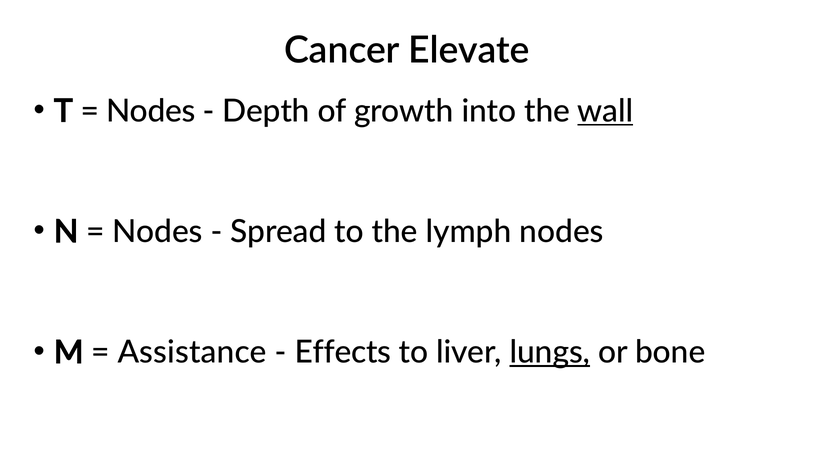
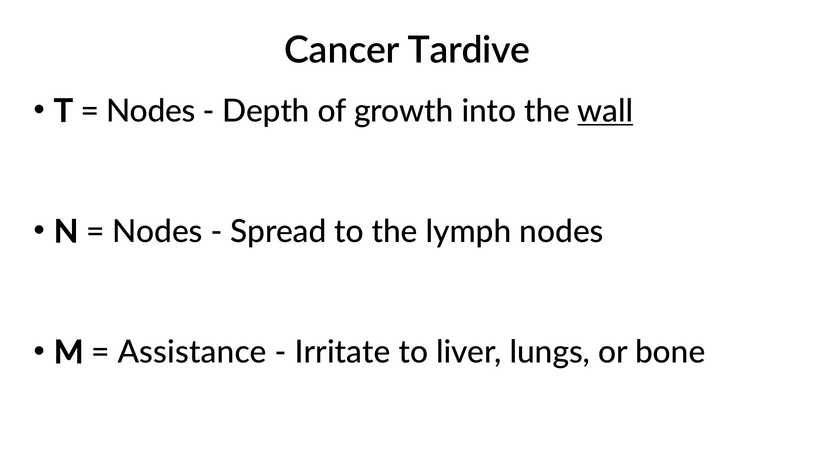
Elevate: Elevate -> Tardive (469, 51)
Effects: Effects -> Irritate (343, 352)
lungs underline: present -> none (550, 352)
